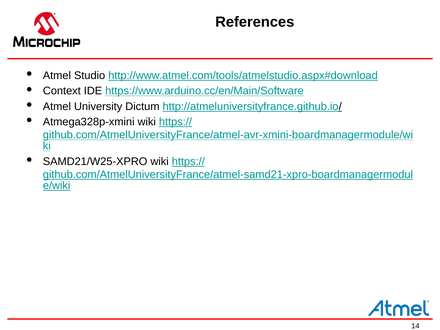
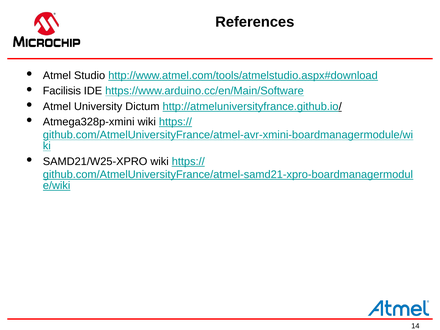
Context: Context -> Facilisis (62, 91)
